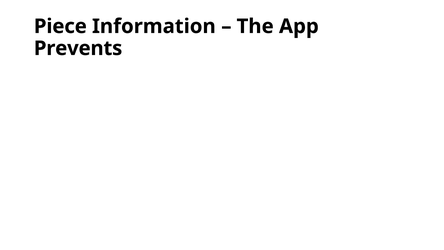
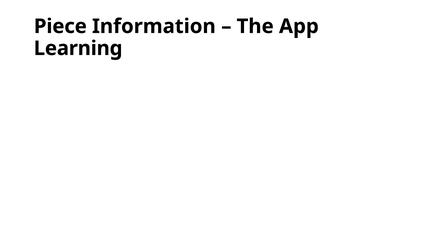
Prevents: Prevents -> Learning (78, 48)
